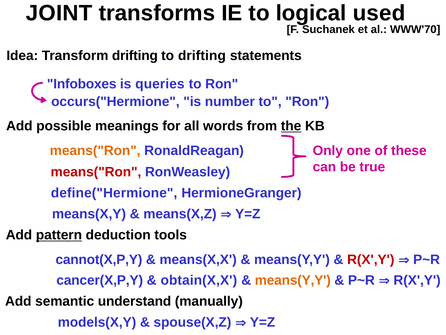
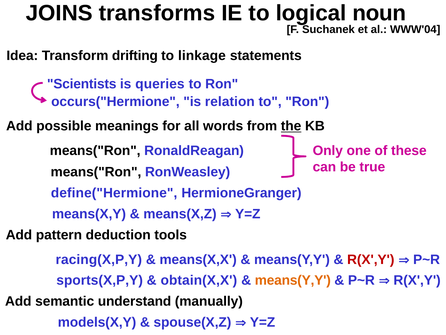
JOINT: JOINT -> JOINS (59, 13)
used: used -> noun (379, 13)
WWW'70: WWW'70 -> WWW'04 (415, 29)
to drifting: drifting -> linkage (202, 56)
Infoboxes: Infoboxes -> Scientists (82, 84)
number: number -> relation (230, 101)
means("Ron colour: orange -> black (95, 150)
means("Ron colour: red -> black (96, 172)
pattern underline: present -> none (59, 235)
cannot(X,P,Y: cannot(X,P,Y -> racing(X,P,Y (99, 259)
cancer(X,P,Y: cancer(X,P,Y -> sports(X,P,Y (100, 280)
